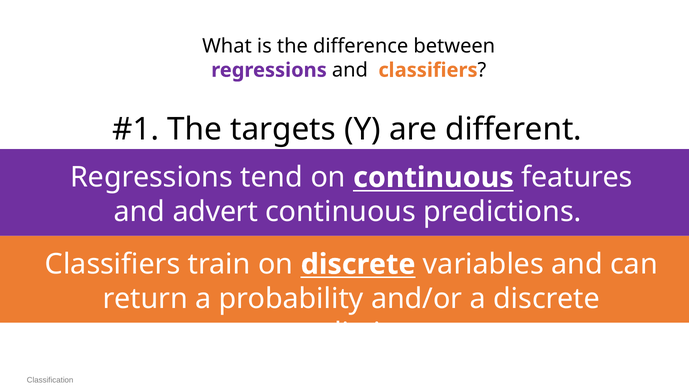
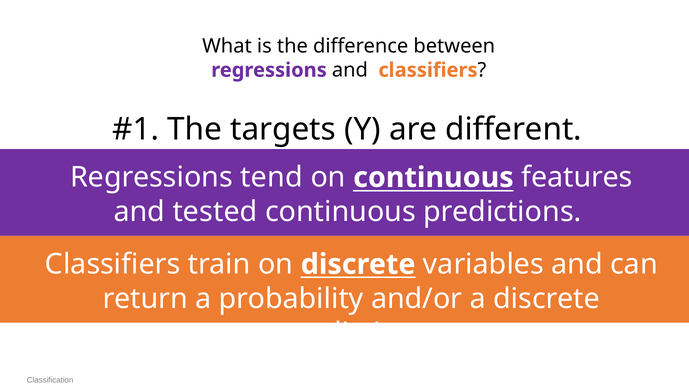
advert: advert -> tested (215, 212)
